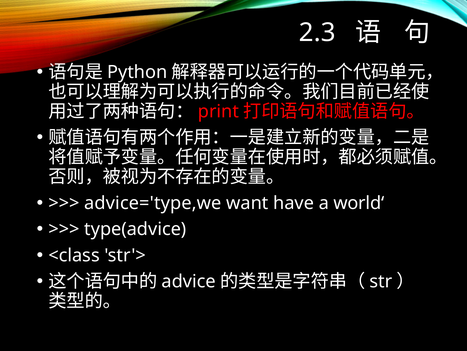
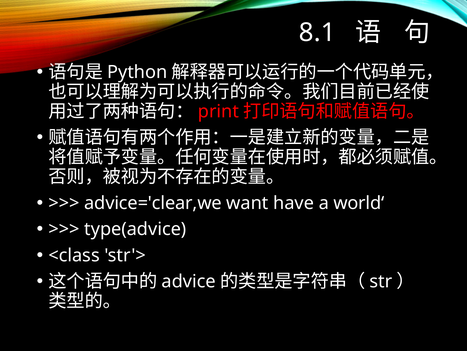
2.3: 2.3 -> 8.1 (317, 32)
advice='type,we: advice='type,we -> advice='clear,we (153, 203)
